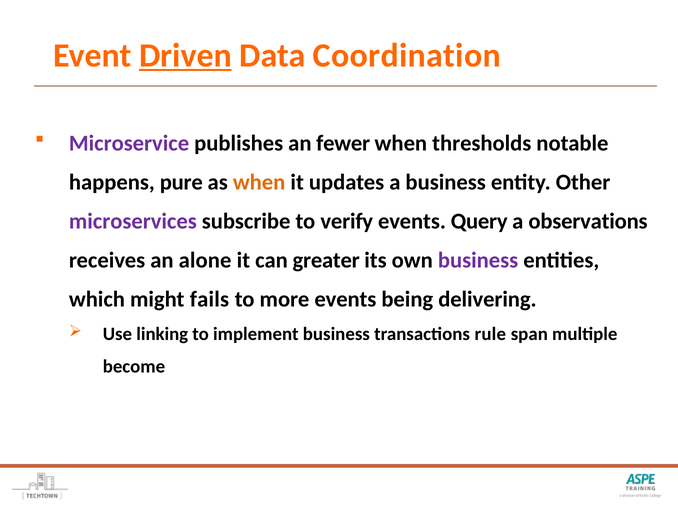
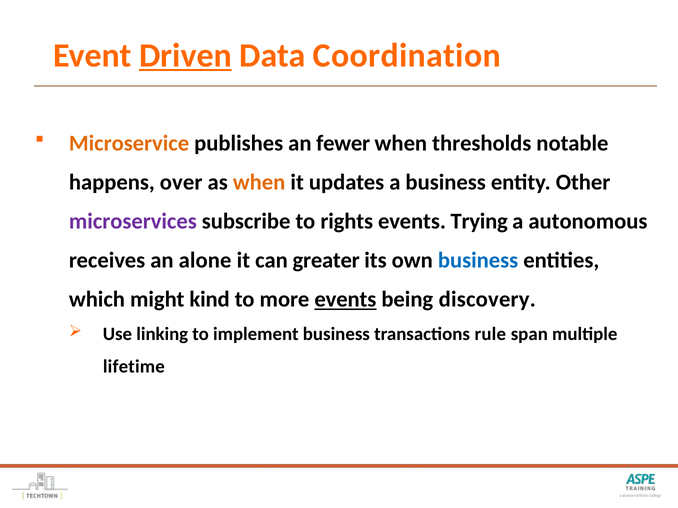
Microservice colour: purple -> orange (129, 143)
pure: pure -> over (181, 183)
verify: verify -> rights (347, 222)
Query: Query -> Trying (479, 222)
observations: observations -> autonomous (588, 222)
business colour: purple -> blue (478, 261)
fails: fails -> kind (210, 300)
events underline: none -> present (345, 300)
delivering: delivering -> discovery (487, 300)
become: become -> lifetime (134, 367)
